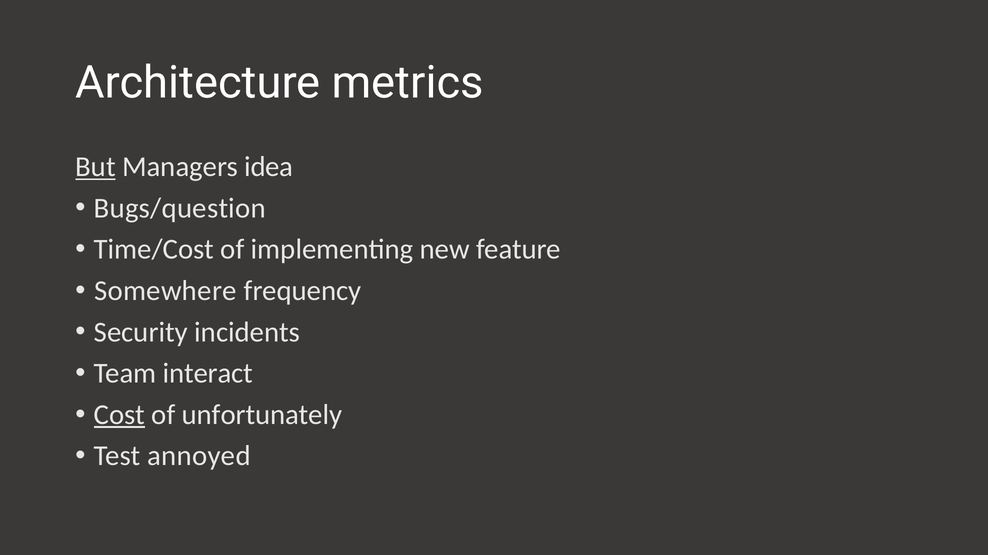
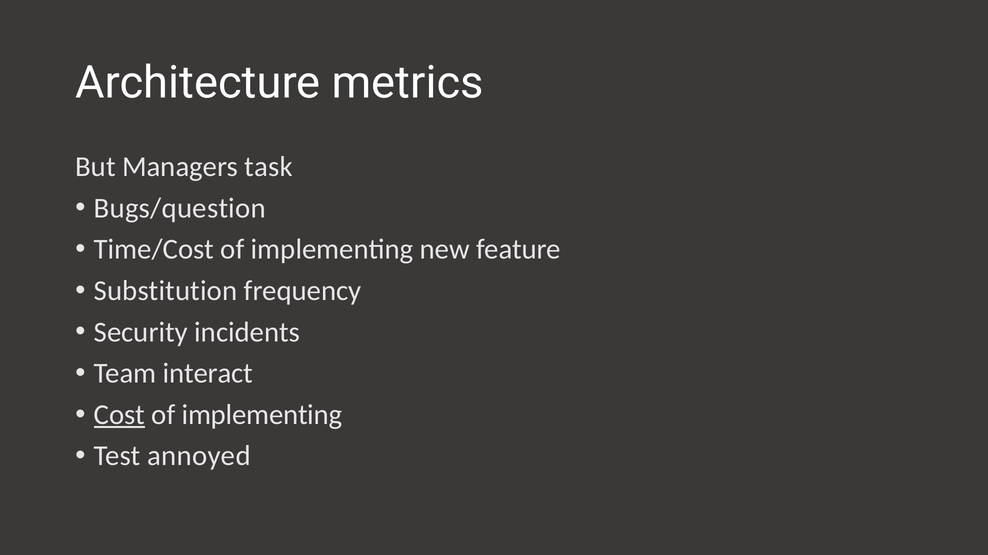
But underline: present -> none (96, 167)
idea: idea -> task (269, 167)
Somewhere: Somewhere -> Substitution (166, 291)
unfortunately: unfortunately -> implementing (262, 415)
